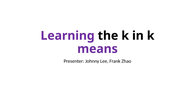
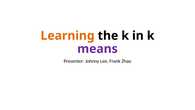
Learning colour: purple -> orange (68, 36)
